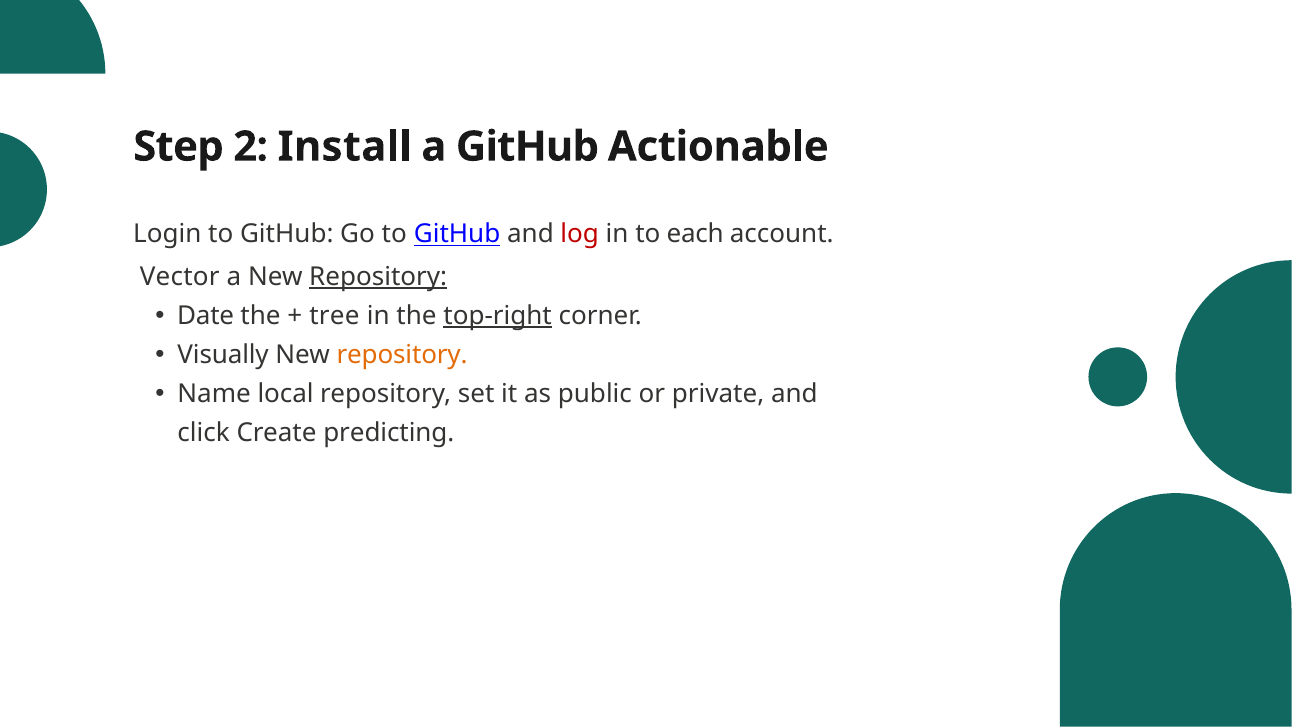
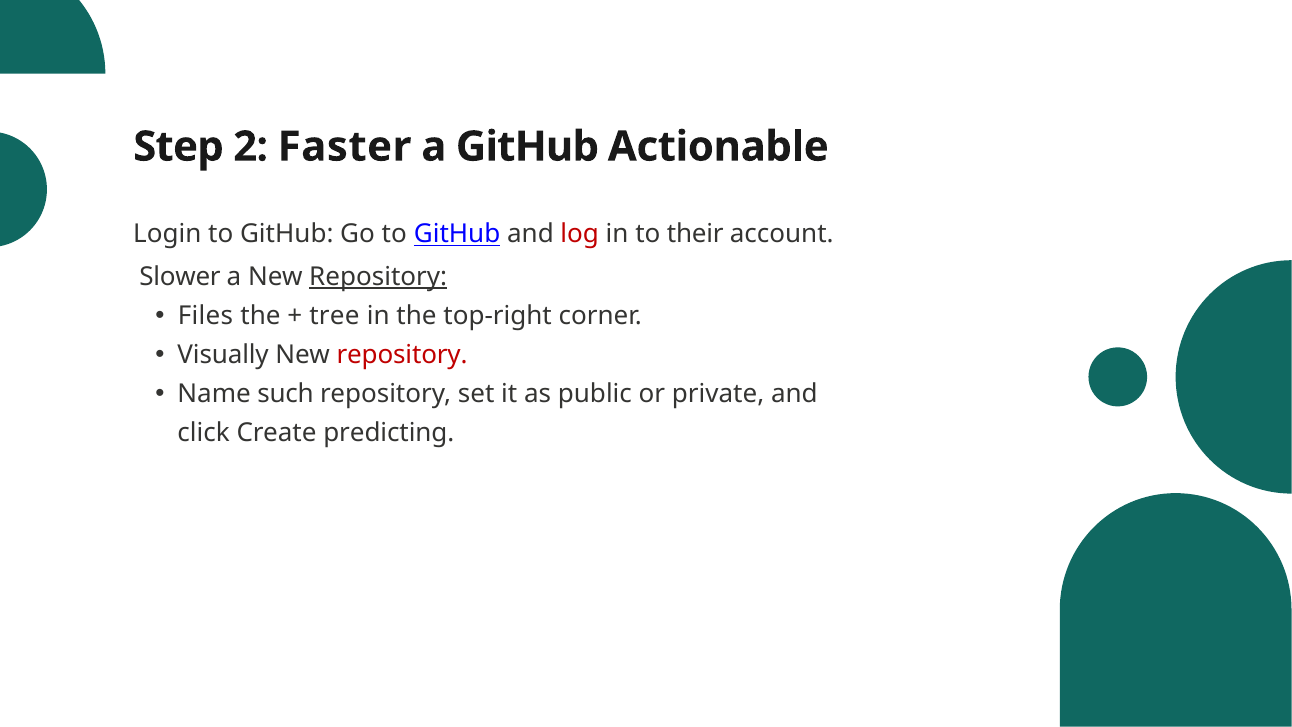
Install: Install -> Faster (345, 147)
each: each -> their (695, 234)
Vector: Vector -> Slower (180, 277)
Date: Date -> Files (205, 316)
top-right underline: present -> none (498, 316)
repository colour: orange -> red (402, 355)
local: local -> such (286, 394)
